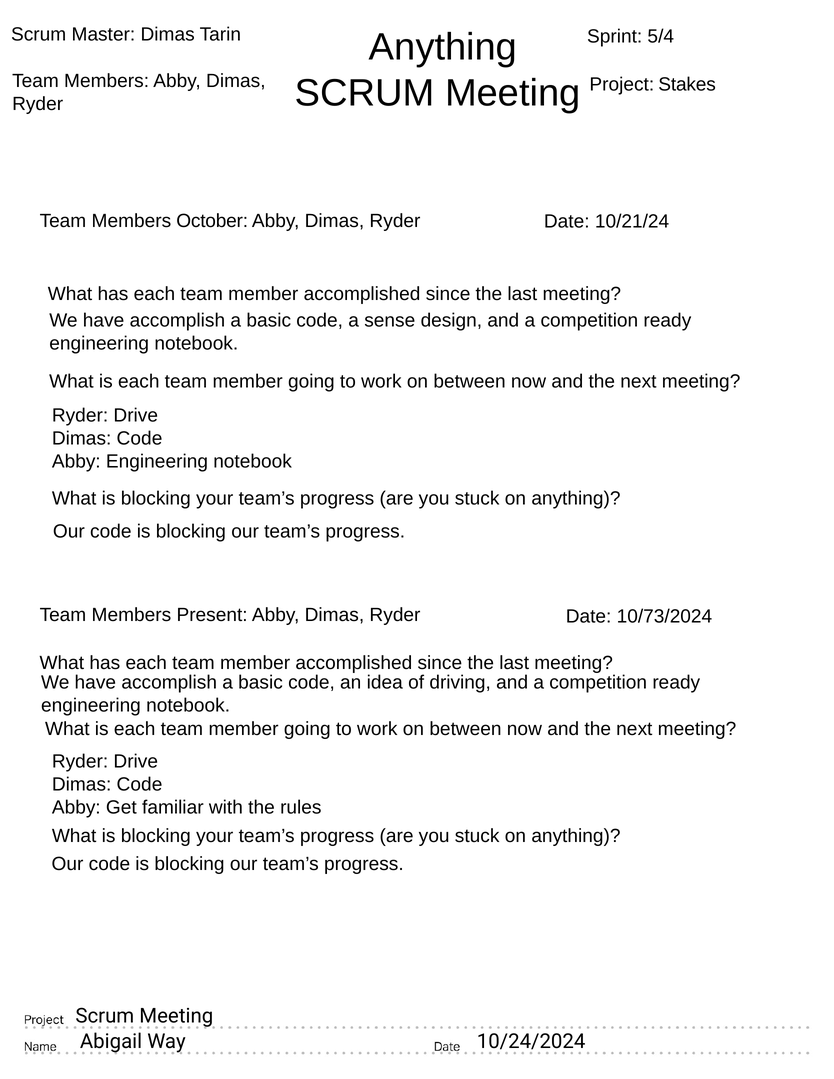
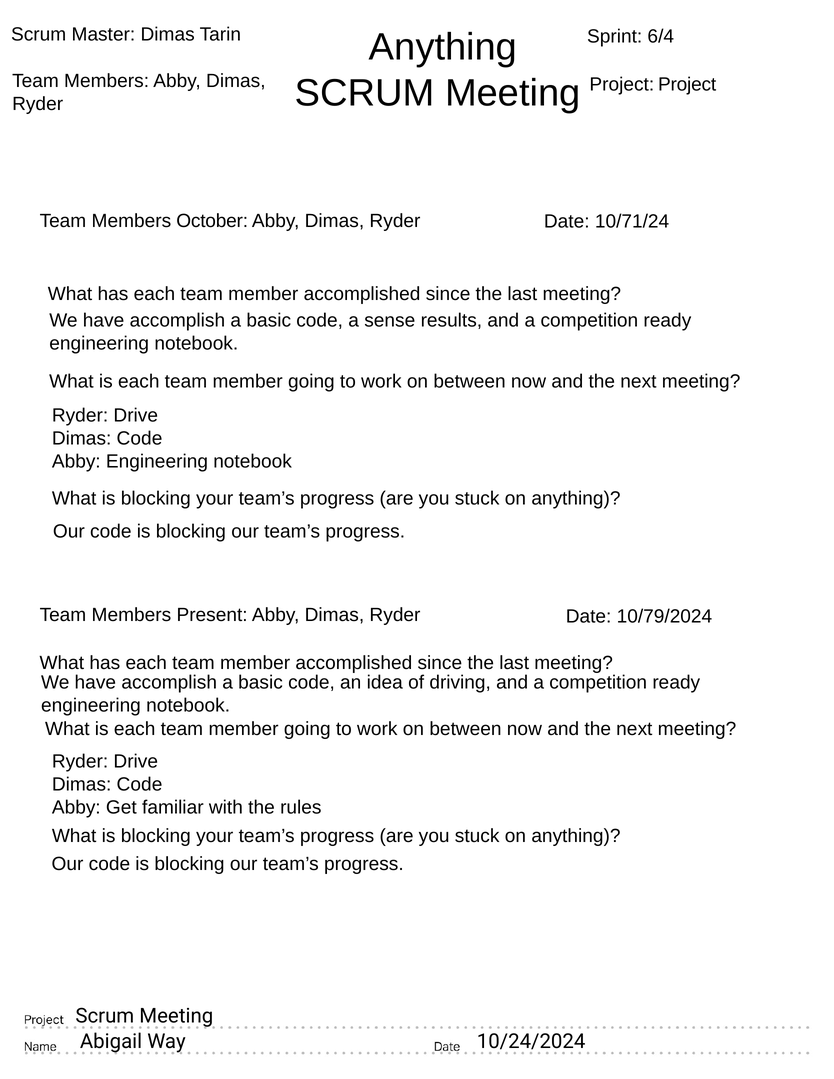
5/4: 5/4 -> 6/4 (661, 37)
Stakes: Stakes -> Project (687, 85)
10/21/24: 10/21/24 -> 10/71/24 (632, 221)
design: design -> results (451, 321)
10/73/2024: 10/73/2024 -> 10/79/2024 (664, 616)
